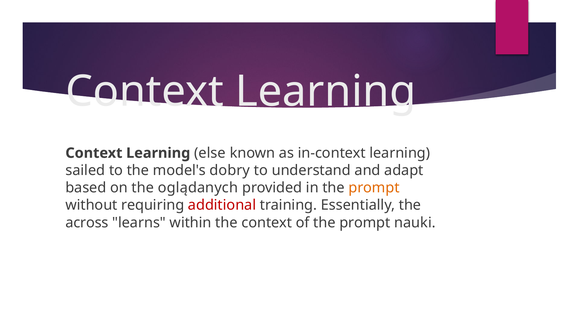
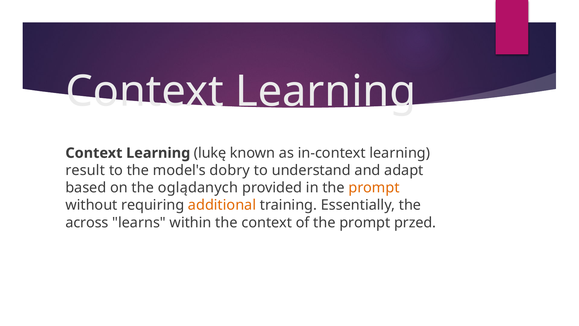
else: else -> lukę (210, 153)
sailed: sailed -> result (85, 170)
additional colour: red -> orange (222, 205)
nauki: nauki -> przed (415, 222)
